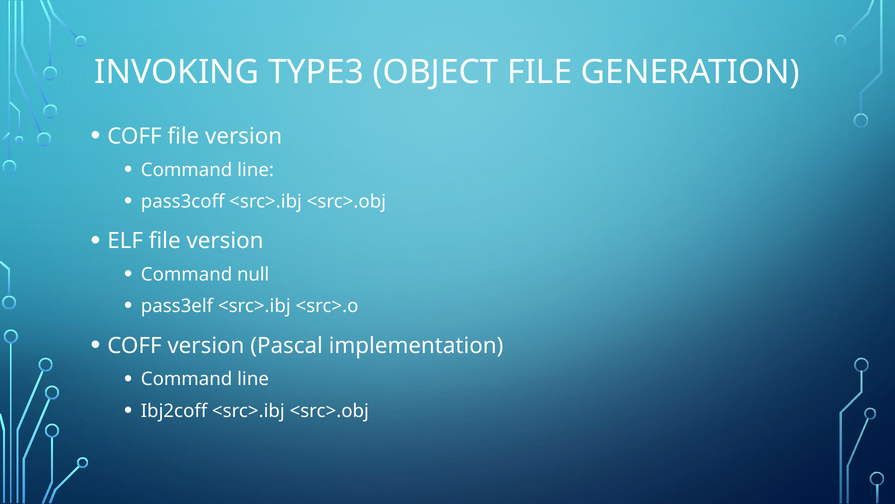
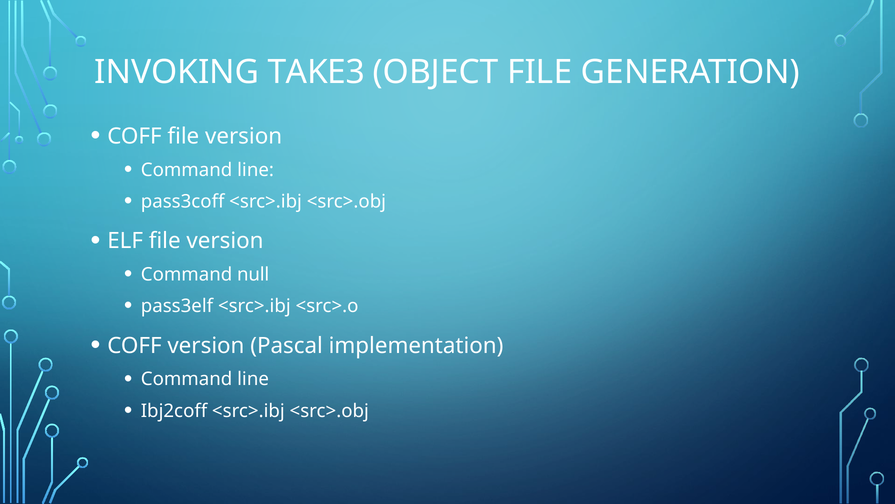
TYPE3: TYPE3 -> TAKE3 (316, 72)
